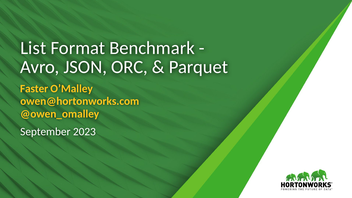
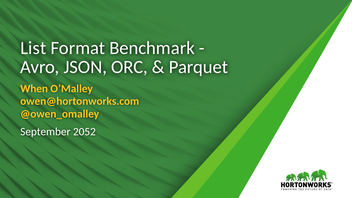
Faster: Faster -> When (34, 89)
2023: 2023 -> 2052 (84, 132)
